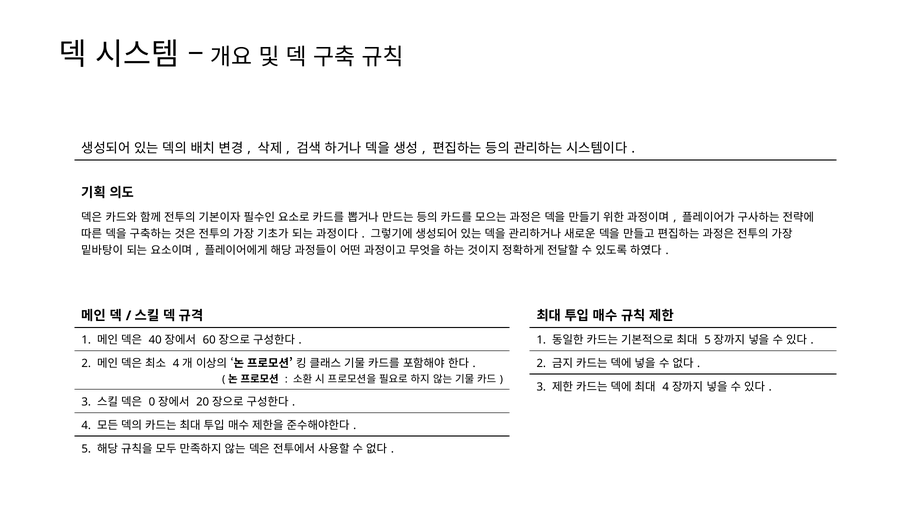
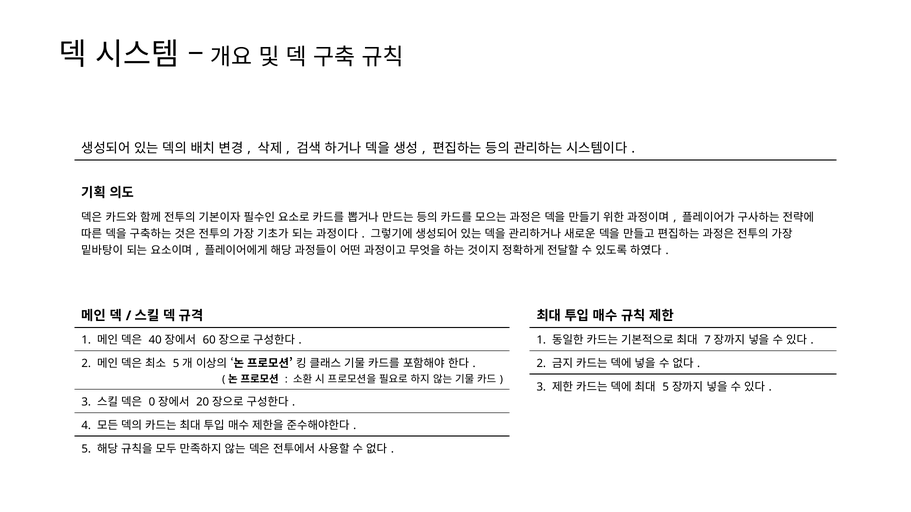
5: 5 -> 7 (708, 341)
4: 4 -> 5 (176, 364)
4: 4 -> 5 (666, 387)
